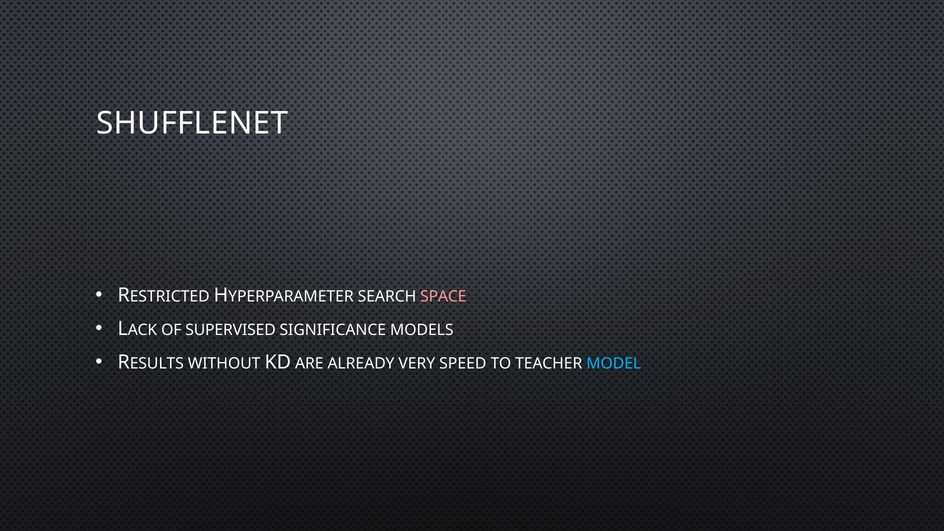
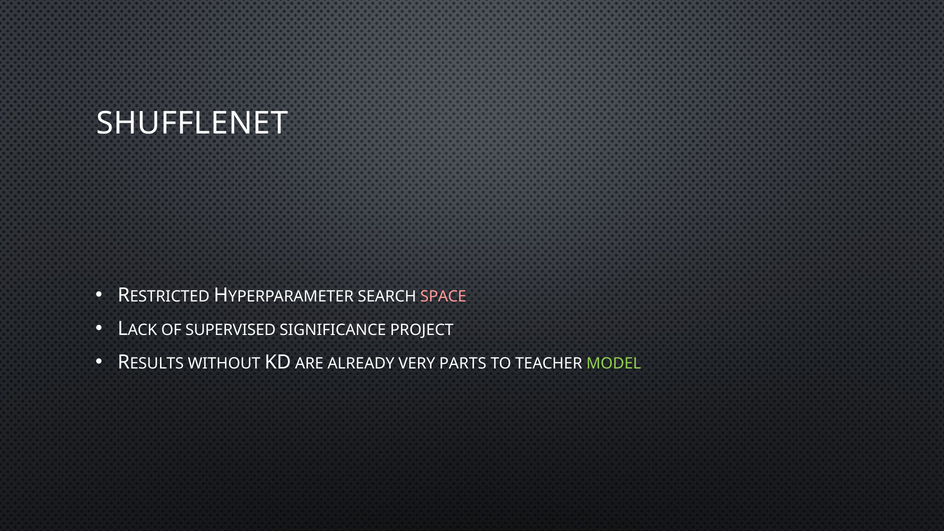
MODELS: MODELS -> PROJECT (422, 330)
SPEED: SPEED -> PARTS (463, 364)
MODEL colour: light blue -> light green (614, 364)
